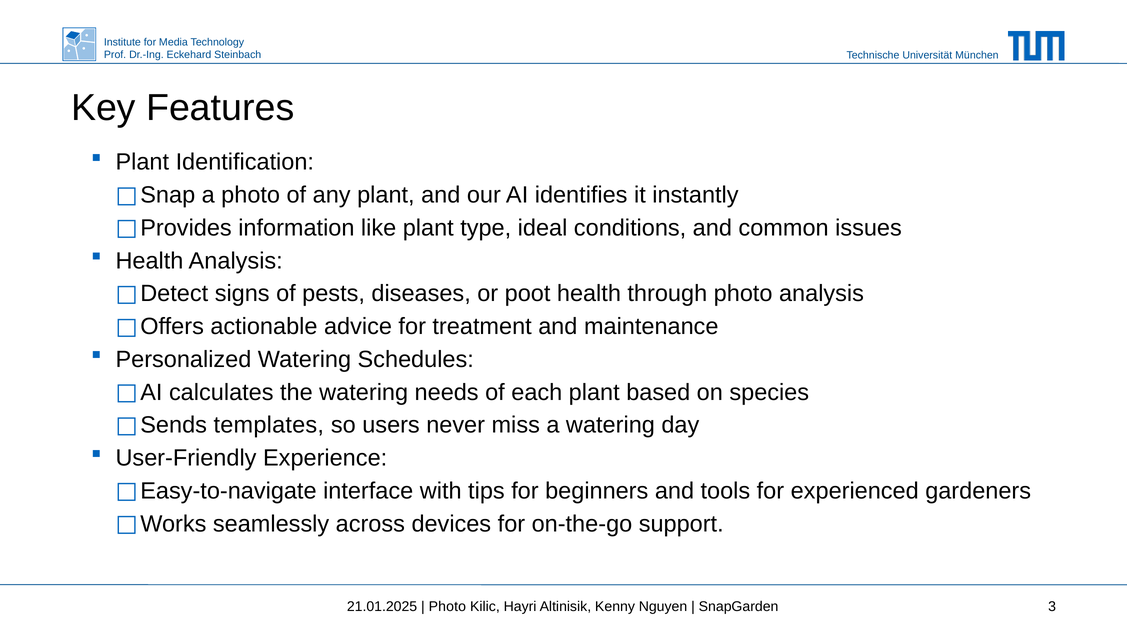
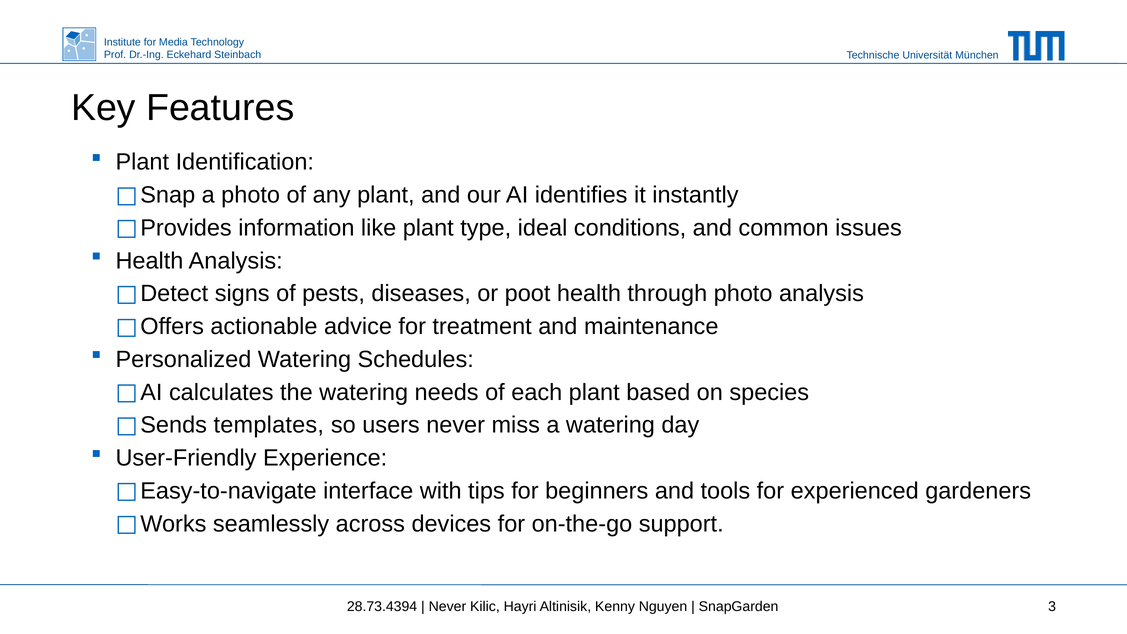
21.01.2025: 21.01.2025 -> 28.73.4394 (382, 607)
Photo: Photo -> Never (447, 607)
